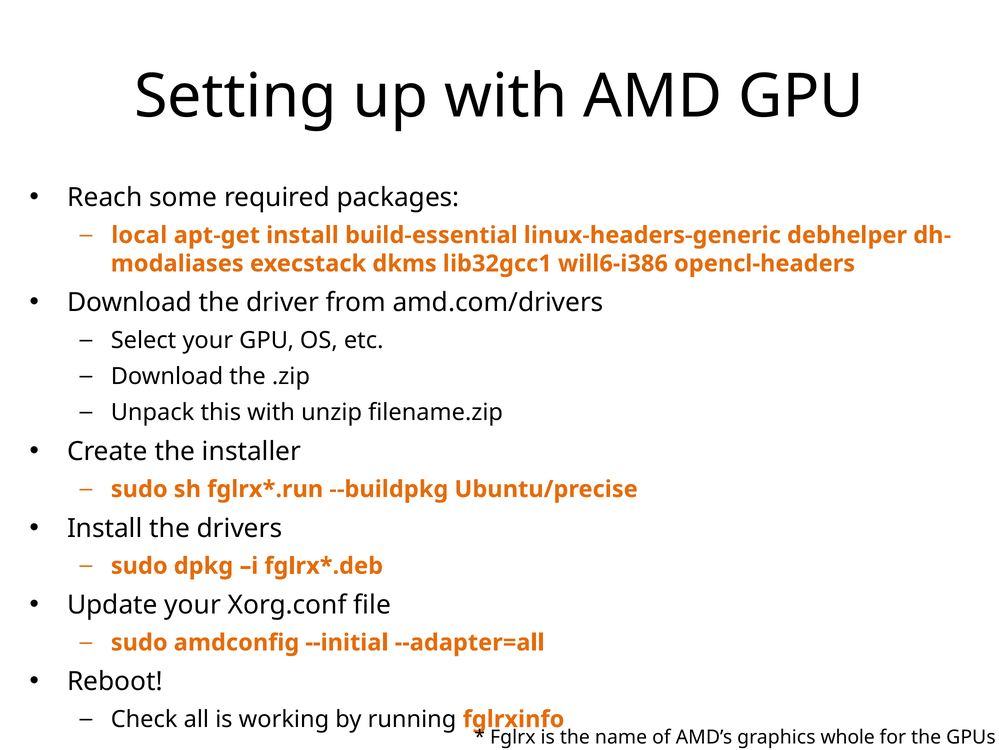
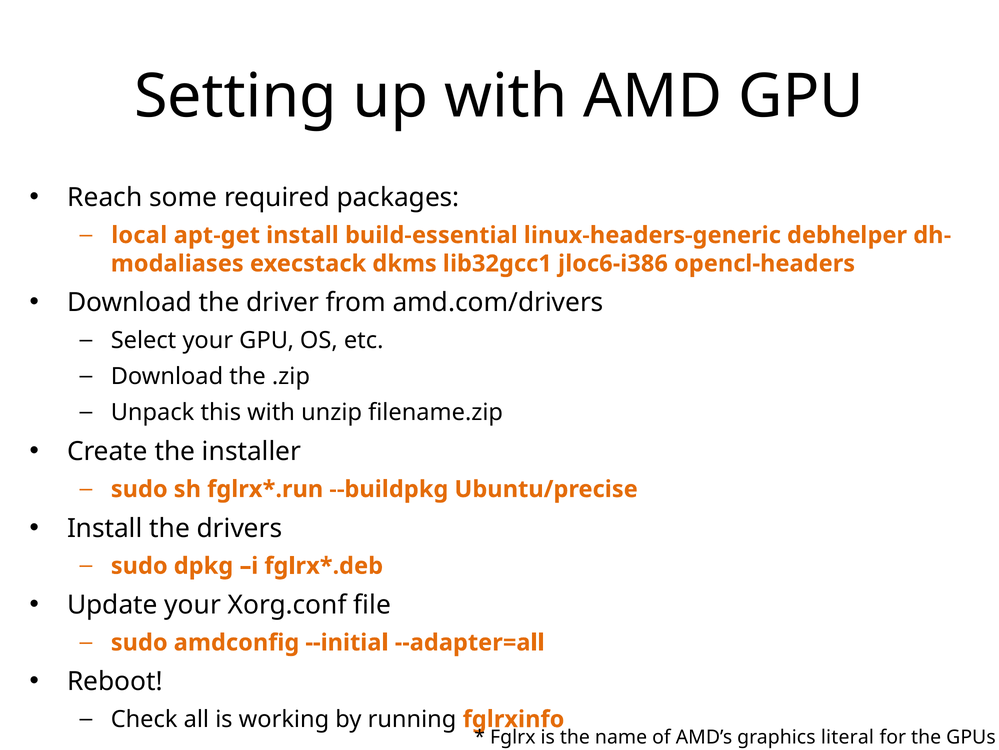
will6-i386: will6-i386 -> jloc6-i386 (613, 263)
whole: whole -> literal (847, 737)
